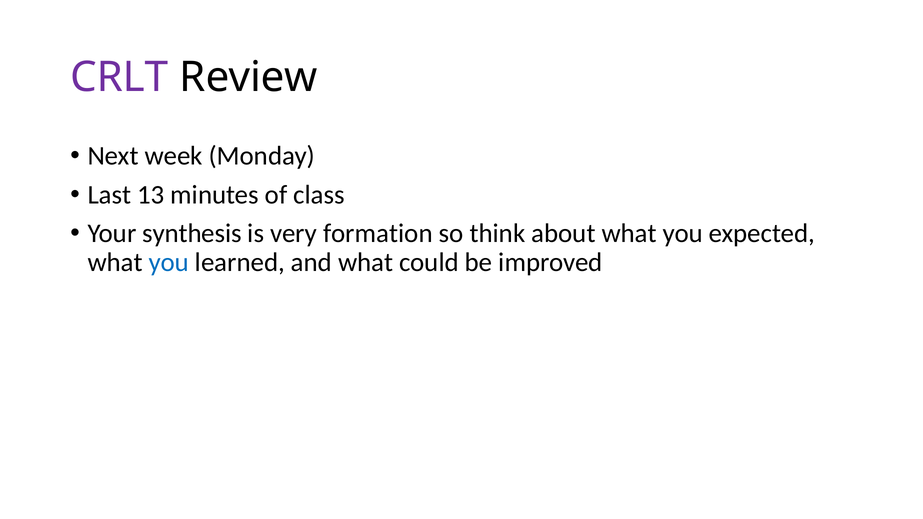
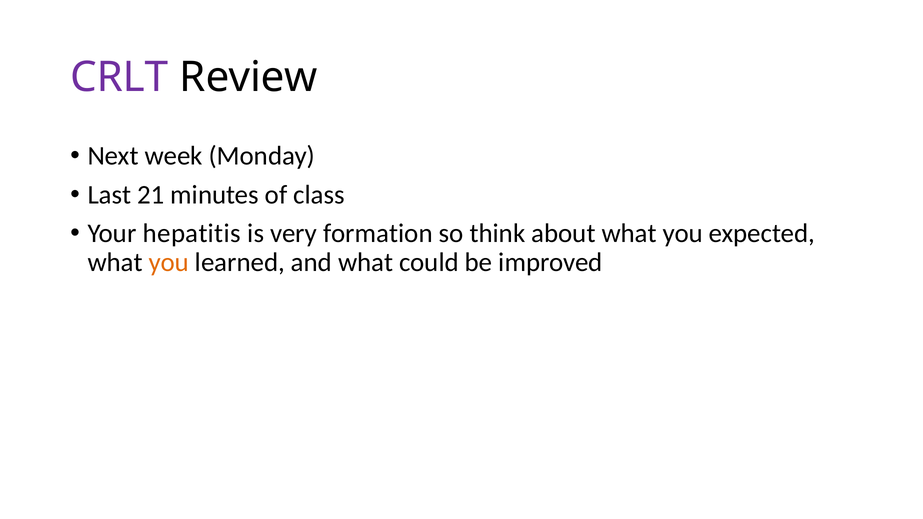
13: 13 -> 21 (151, 195)
synthesis: synthesis -> hepatitis (192, 233)
you colour: blue -> orange (169, 263)
